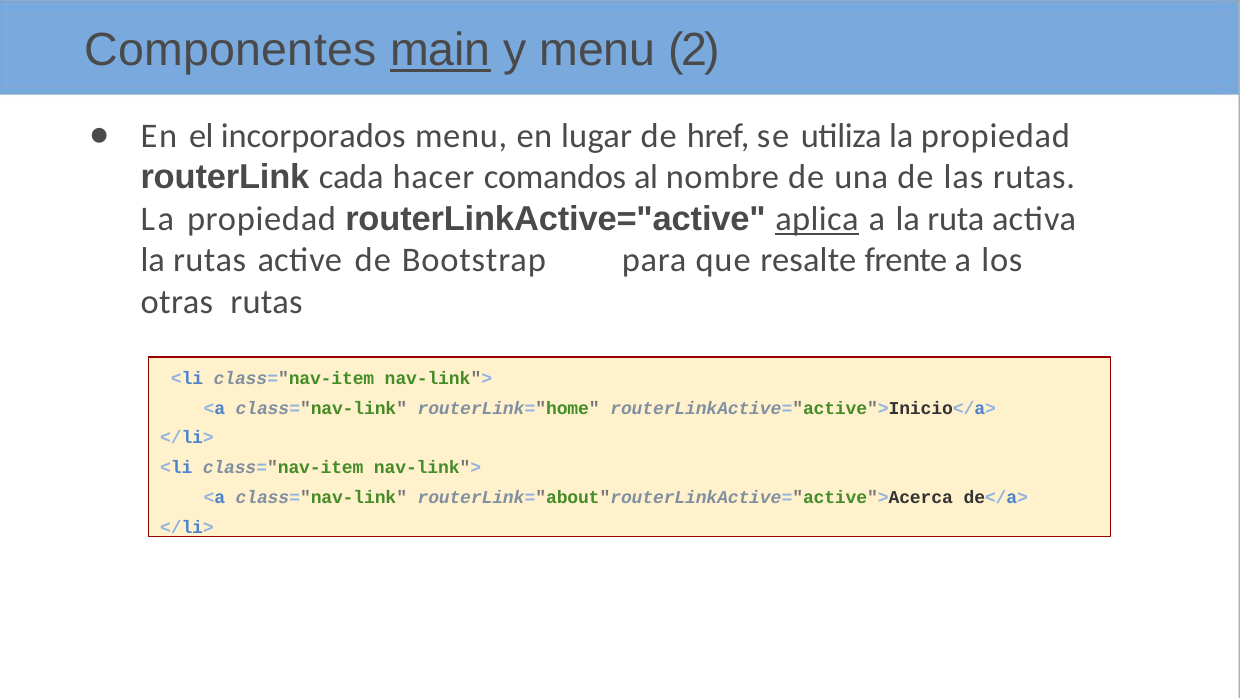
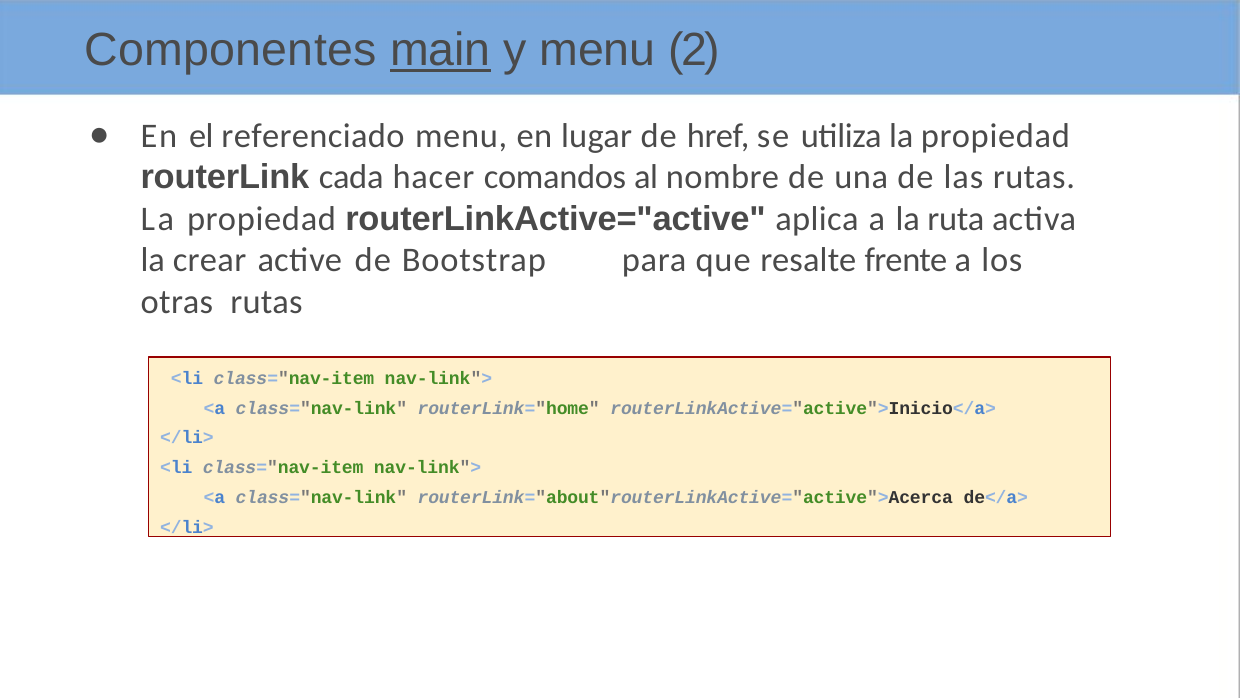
incorporados: incorporados -> referenciado (313, 136)
aplica underline: present -> none (817, 219)
la rutas: rutas -> crear (210, 260)
